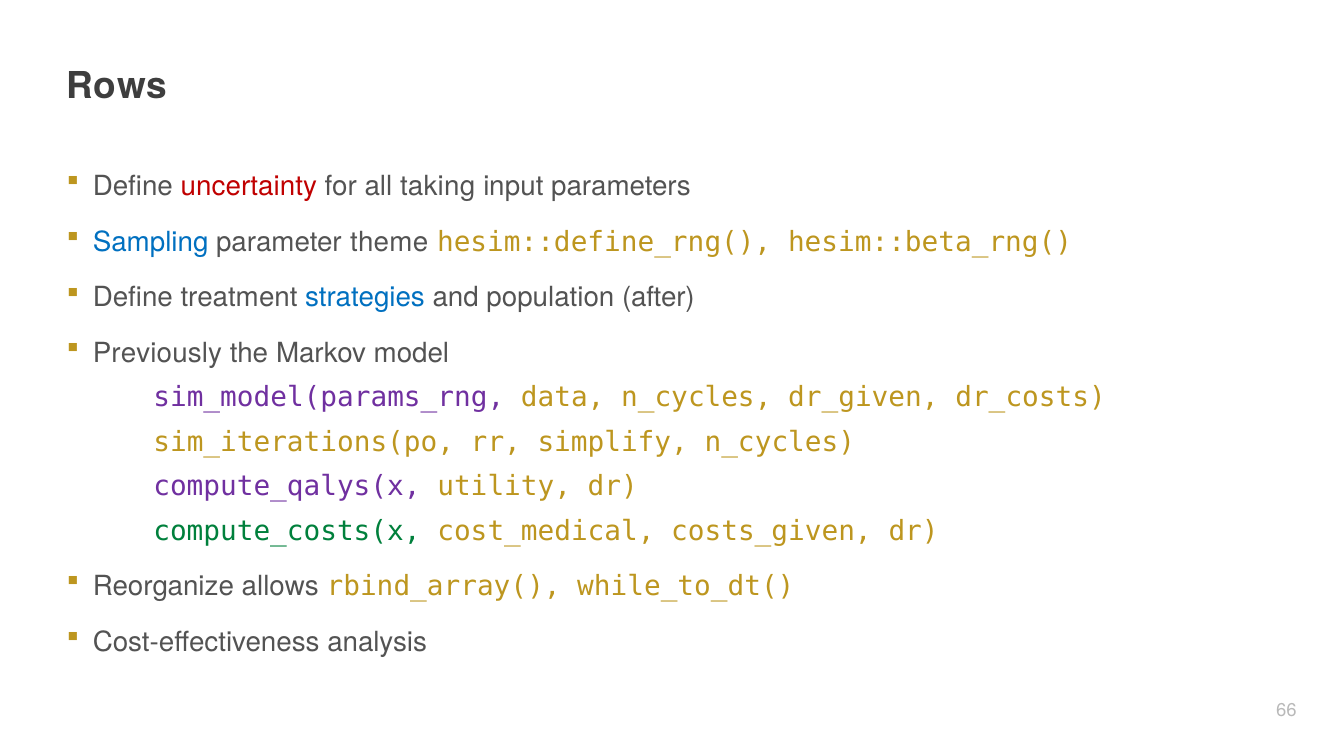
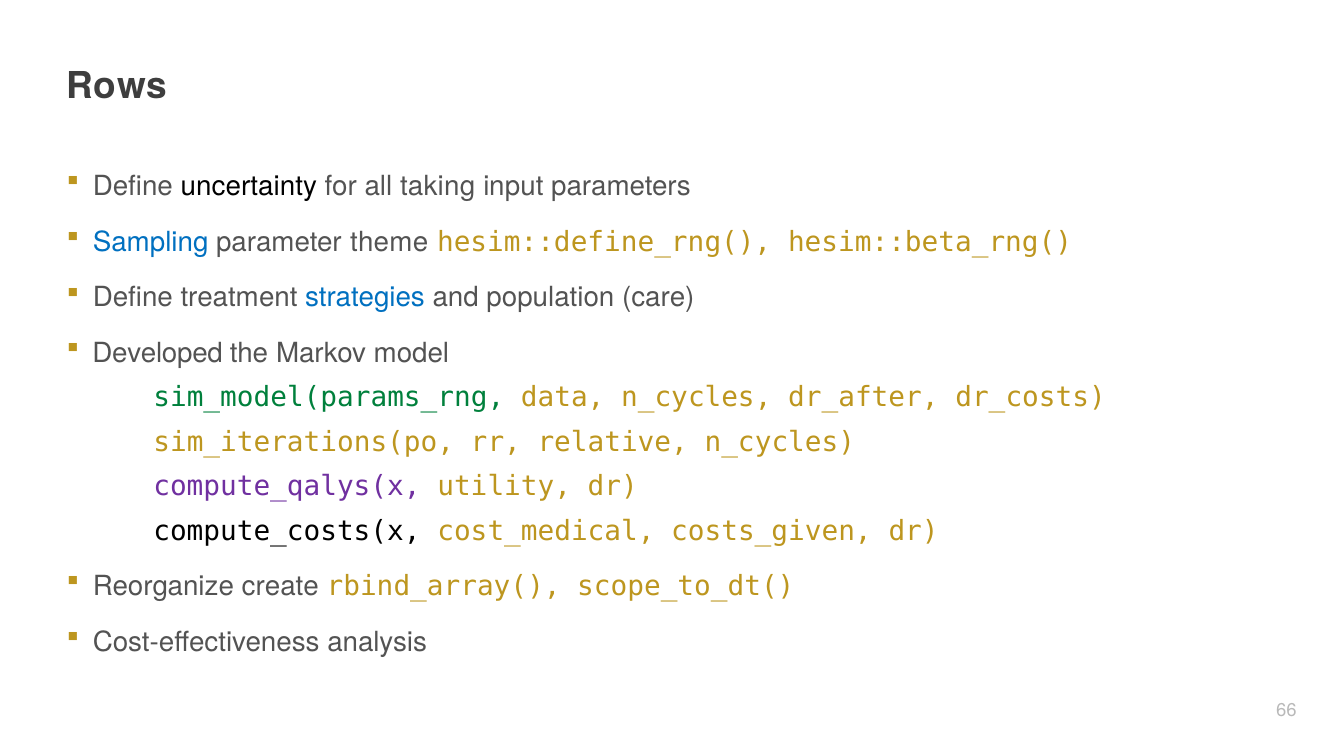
uncertainty colour: red -> black (249, 186)
after: after -> care (658, 297)
Previously: Previously -> Developed (158, 353)
sim_model(params_rng colour: purple -> green (329, 397)
dr_given: dr_given -> dr_after (863, 397)
simplify: simplify -> relative (613, 442)
compute_costs(x colour: green -> black (287, 531)
allows: allows -> create (280, 586)
while_to_dt(: while_to_dt( -> scope_to_dt( (686, 586)
